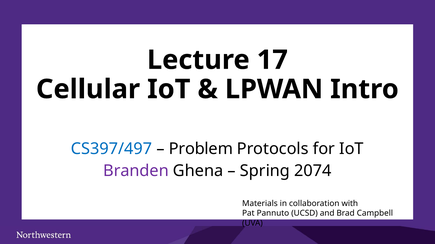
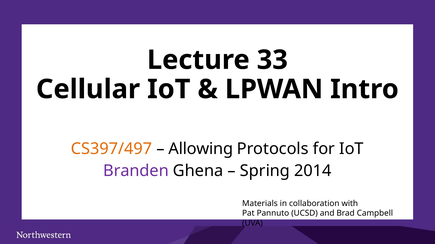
17: 17 -> 33 (272, 60)
CS397/497 colour: blue -> orange (112, 149)
Problem: Problem -> Allowing (201, 149)
2074: 2074 -> 2014 (313, 171)
